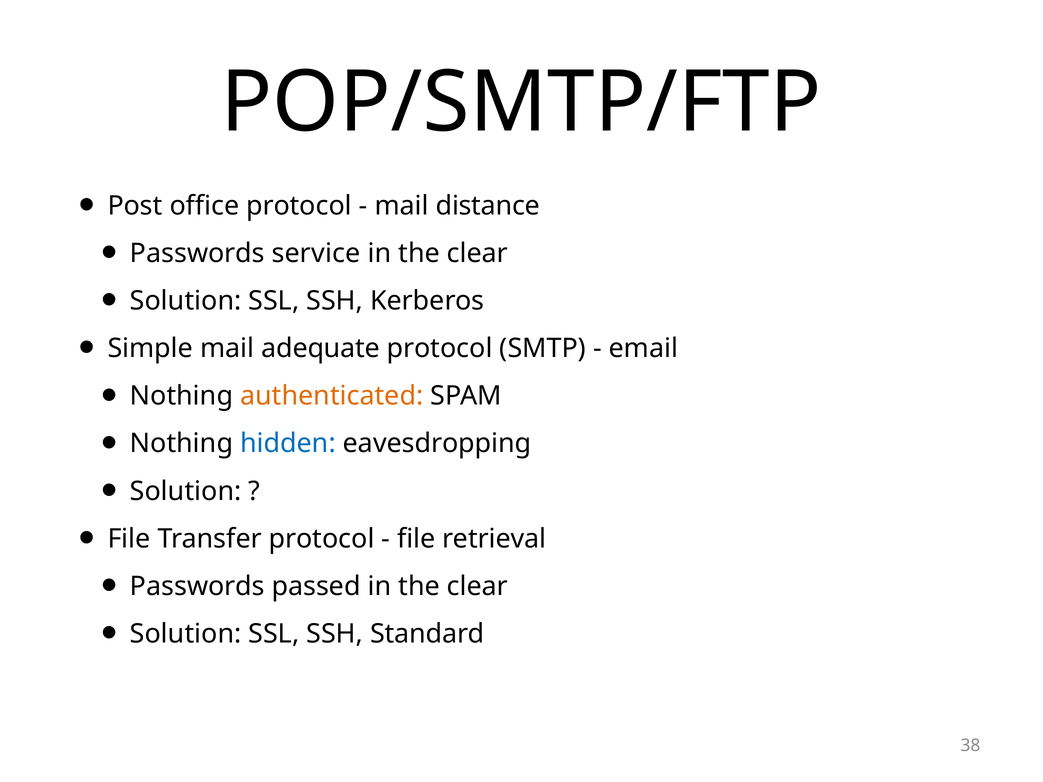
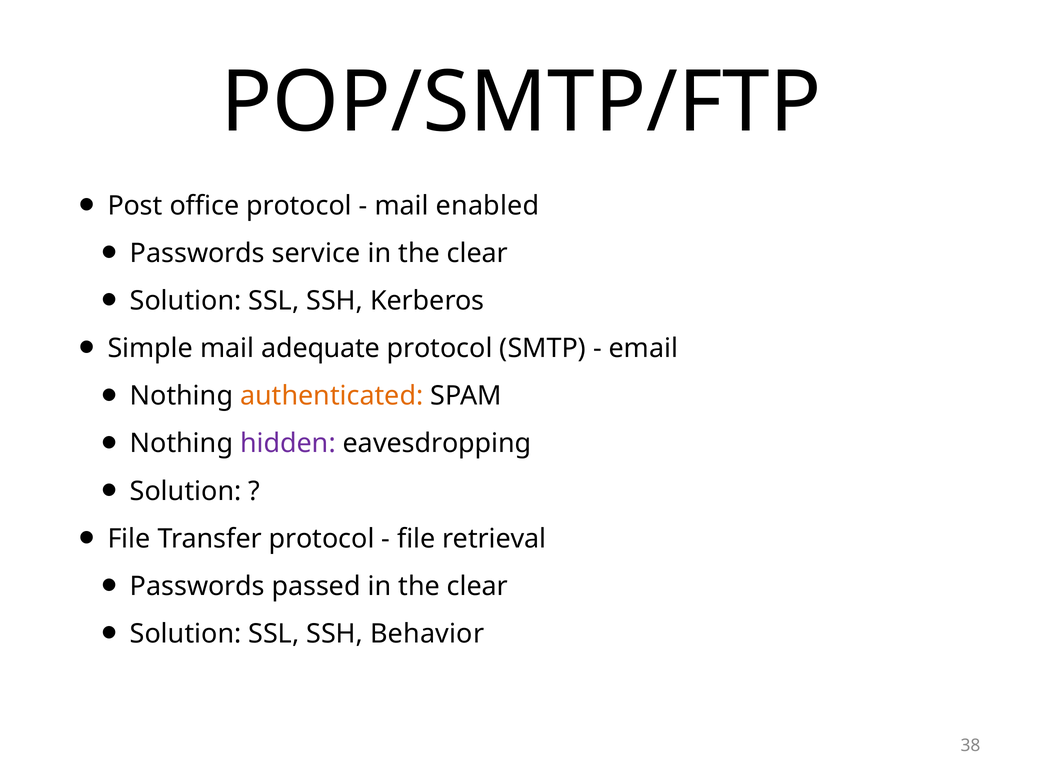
distance: distance -> enabled (488, 206)
hidden colour: blue -> purple (288, 444)
Standard: Standard -> Behavior (427, 634)
